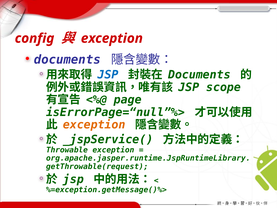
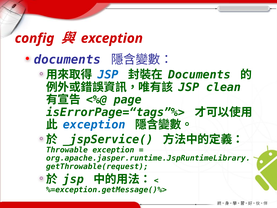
scope: scope -> clean (223, 87)
isErrorPage=“null”%>: isErrorPage=“null”%> -> isErrorPage=“tags”%> (115, 112)
exception colour: orange -> blue (94, 125)
